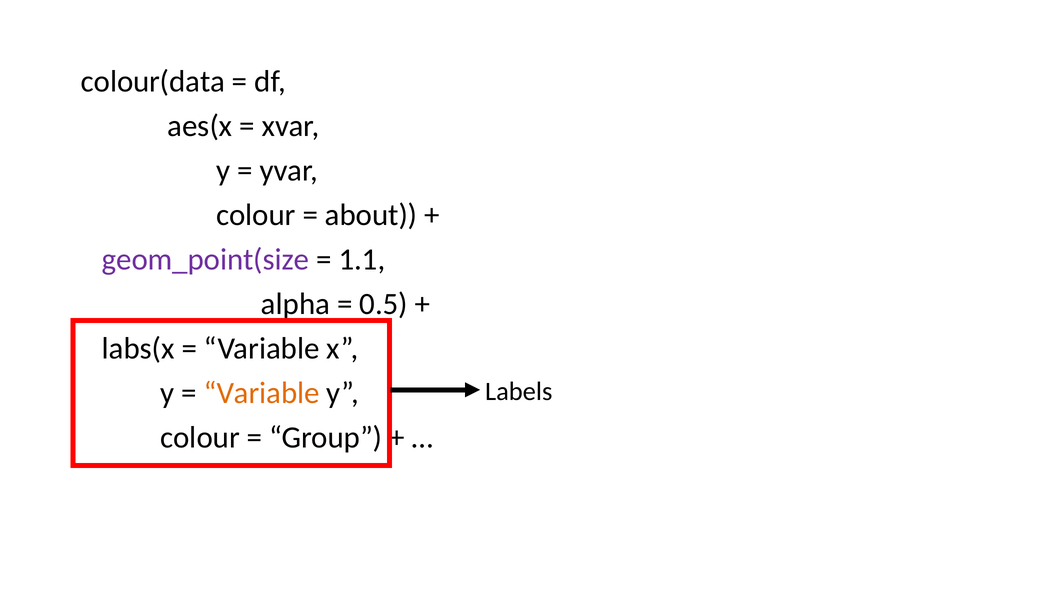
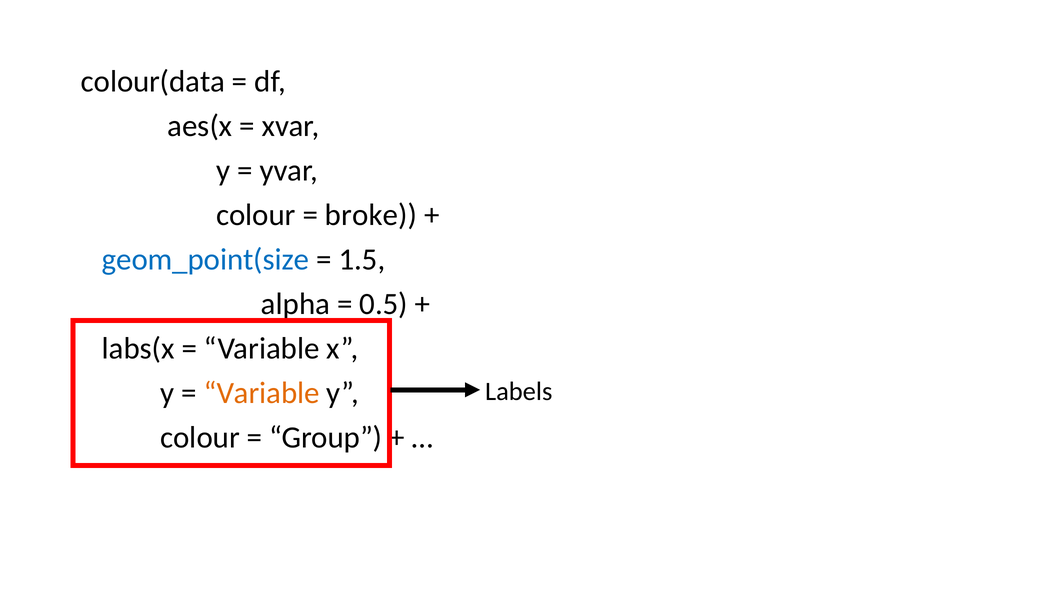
about: about -> broke (371, 215)
geom_point(size colour: purple -> blue (206, 259)
1.1: 1.1 -> 1.5 (362, 259)
